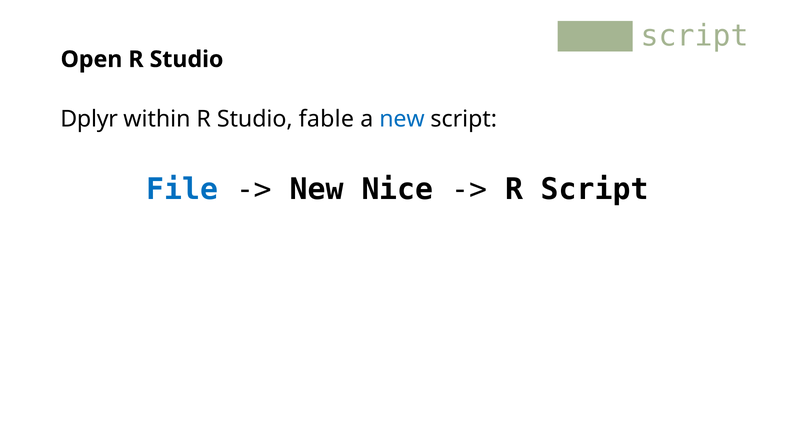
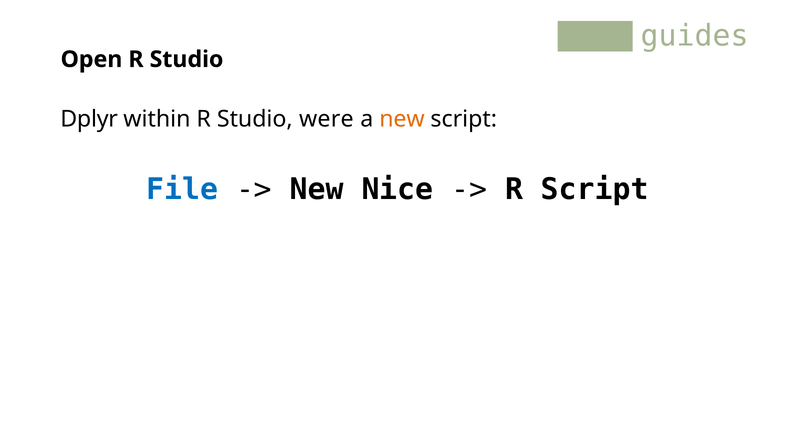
script: script -> guides (695, 36)
fable: fable -> were (326, 119)
new colour: blue -> orange (402, 119)
